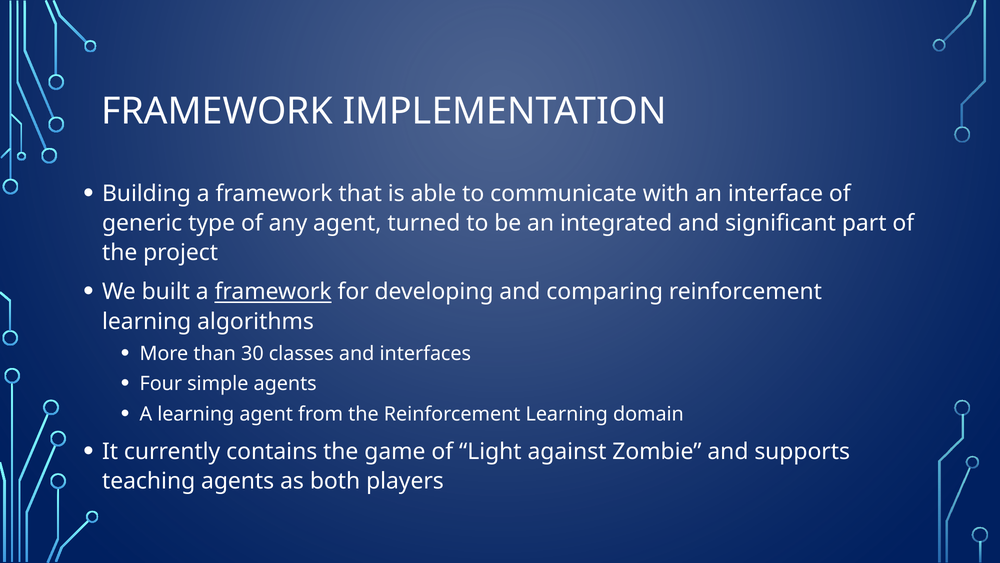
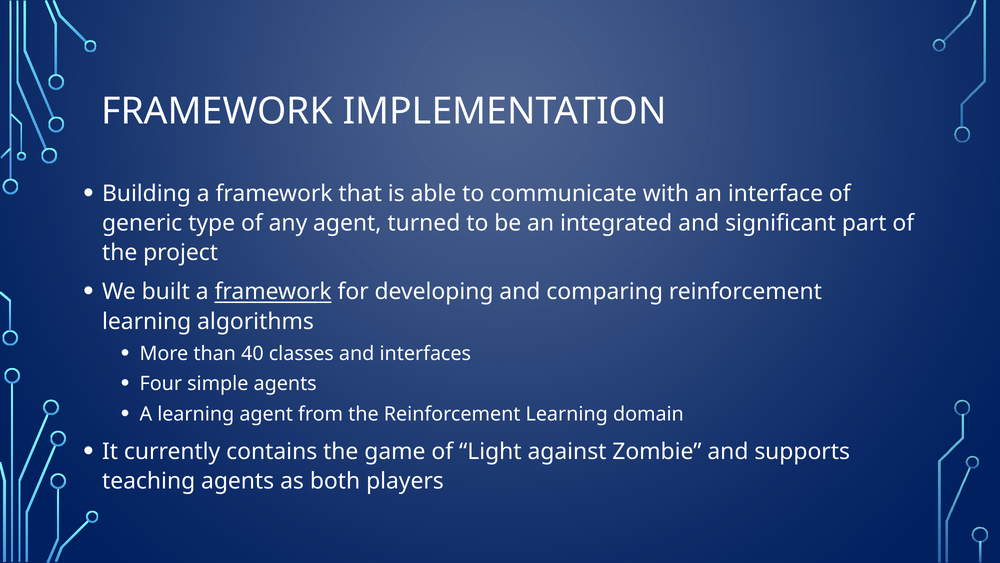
30: 30 -> 40 (252, 353)
